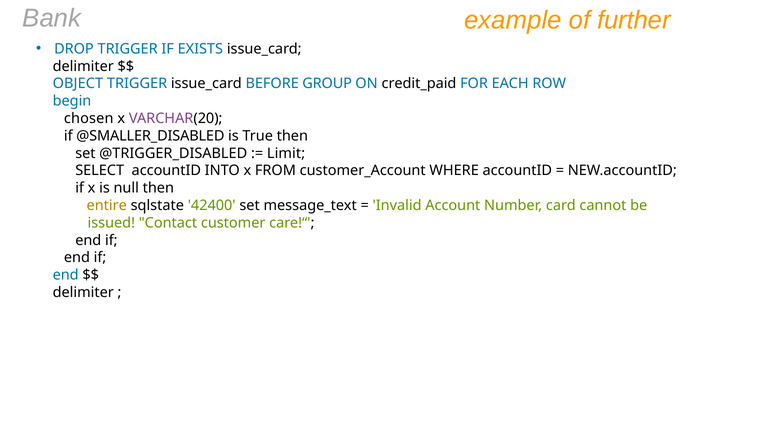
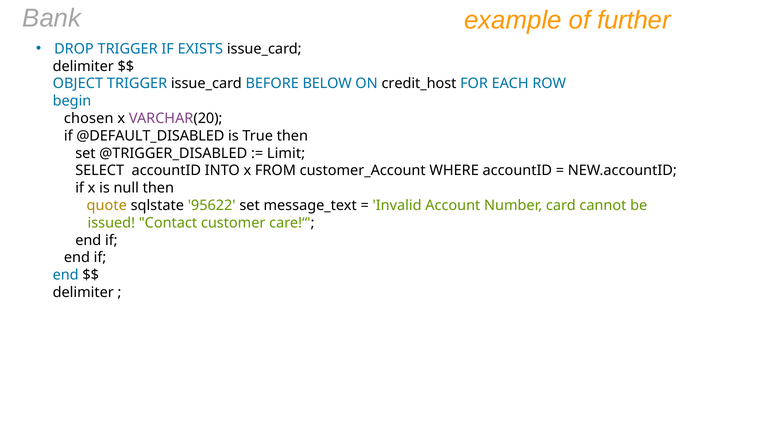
GROUP: GROUP -> BELOW (327, 84)
credit_paid: credit_paid -> credit_host (419, 84)
@SMALLER_DISABLED: @SMALLER_DISABLED -> @DEFAULT_DISABLED (150, 136)
entire: entire -> quote (107, 205)
42400: 42400 -> 95622 (212, 205)
